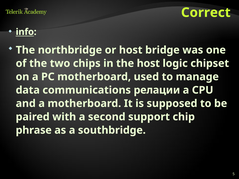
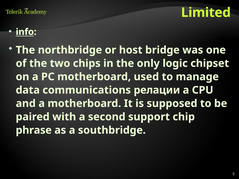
Correct: Correct -> Limited (206, 13)
the host: host -> only (148, 63)
